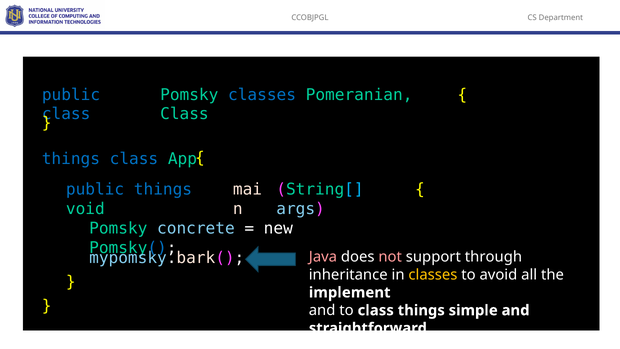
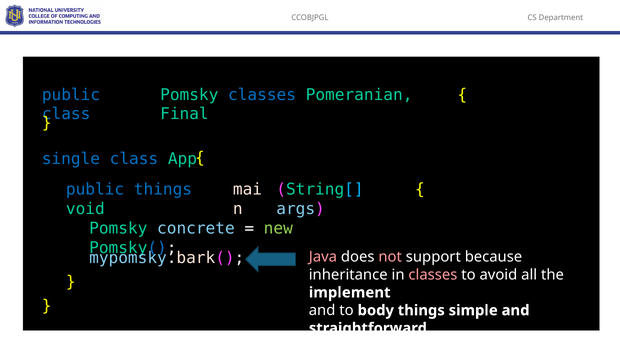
Class: Class -> Final (184, 114)
things: things -> single (71, 159)
new colour: white -> light green (278, 228)
through: through -> because (493, 257)
classes colour: yellow -> pink (433, 275)
to class: class -> body (376, 310)
